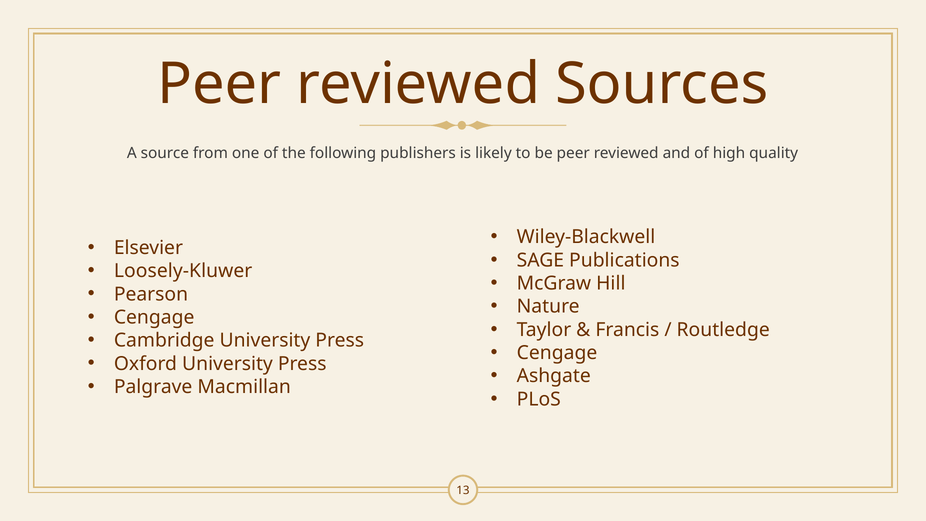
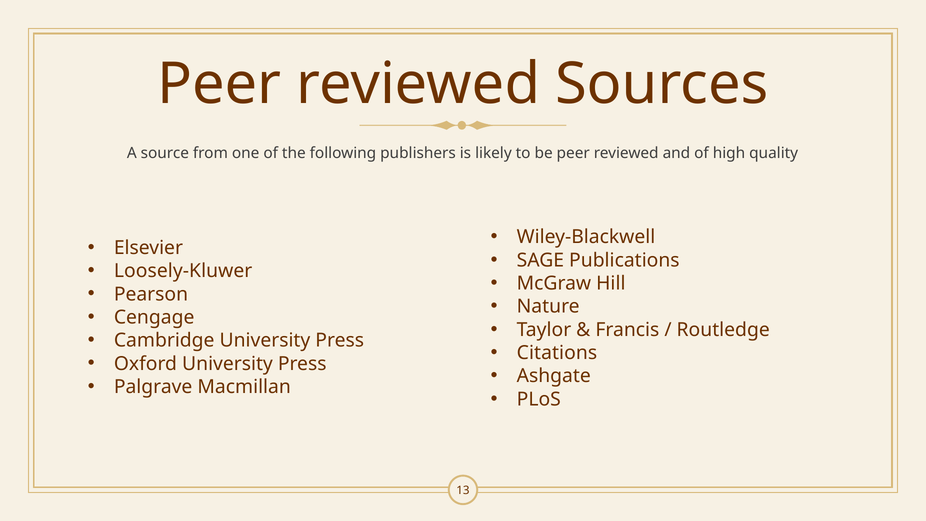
Cengage: Cengage -> Citations (557, 353)
